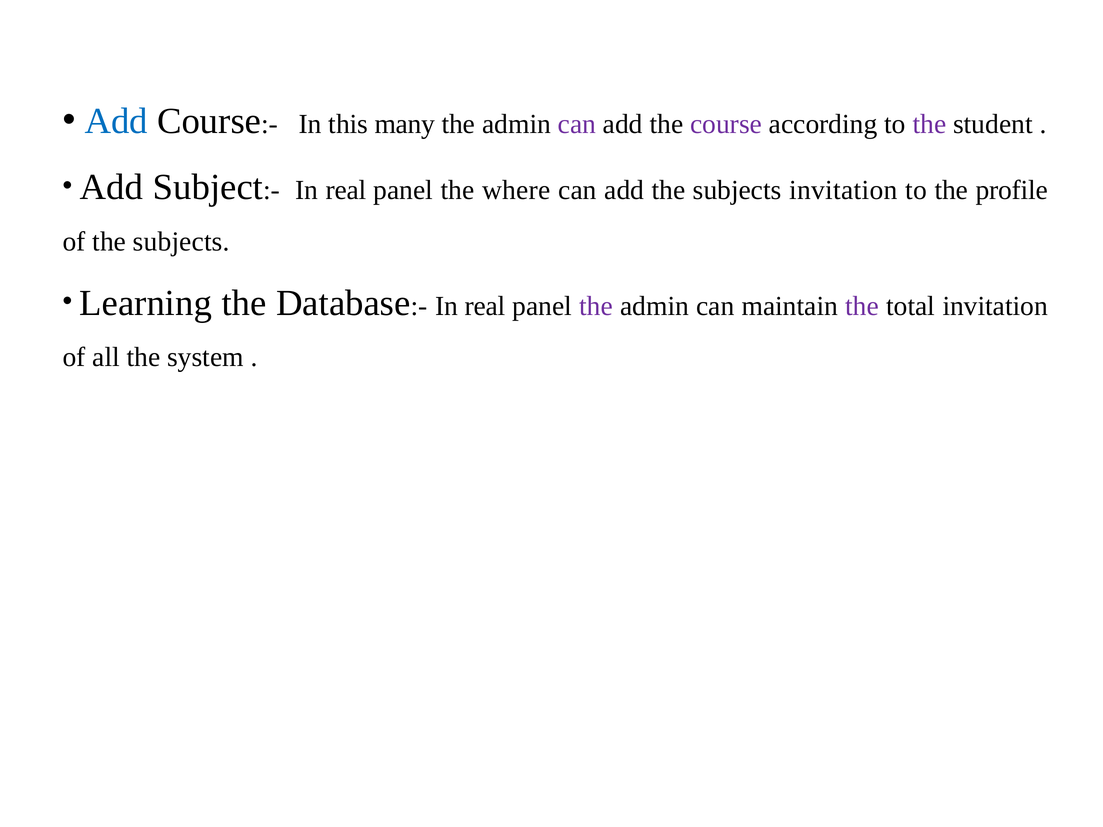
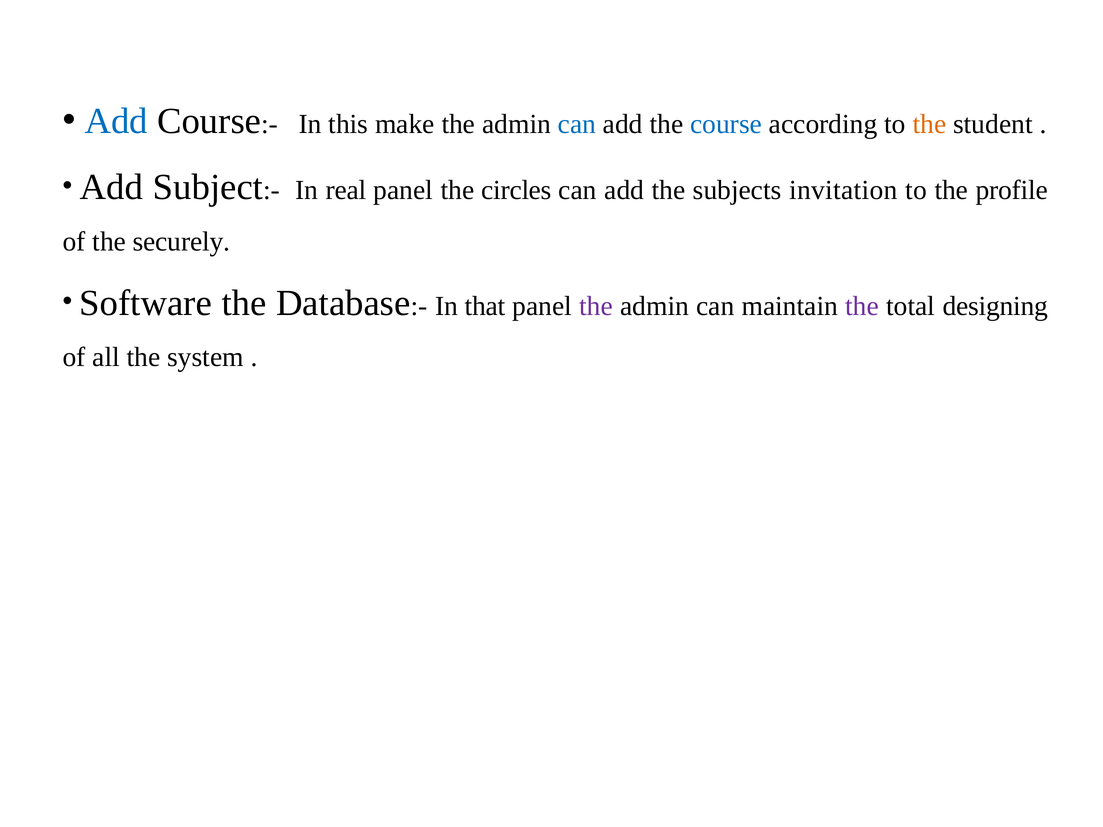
many: many -> make (405, 124)
can colour: purple -> blue (577, 124)
course colour: purple -> blue (726, 124)
the colour: purple -> orange (929, 124)
where: where -> circles (516, 190)
of the subjects: subjects -> securely (181, 242)
Learning: Learning -> Software (146, 303)
real: real -> that (485, 306)
total invitation: invitation -> designing (995, 306)
